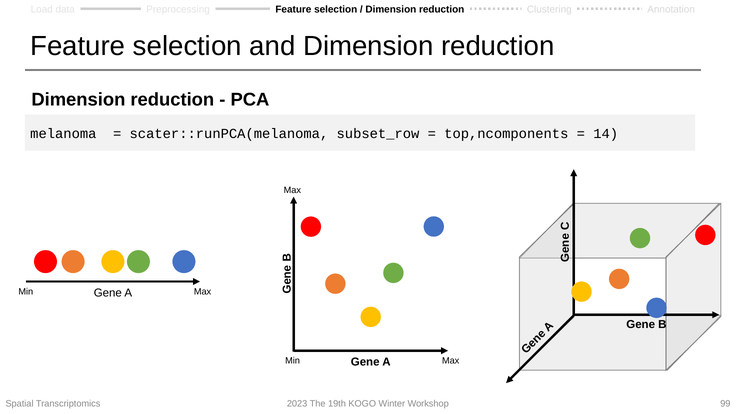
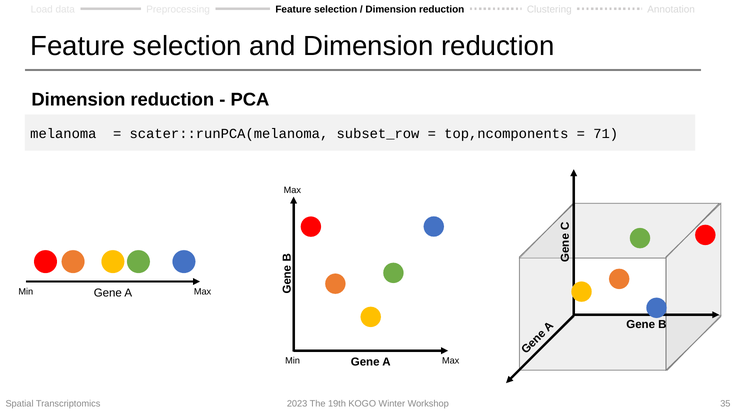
14: 14 -> 71 (606, 134)
99: 99 -> 35 (725, 404)
